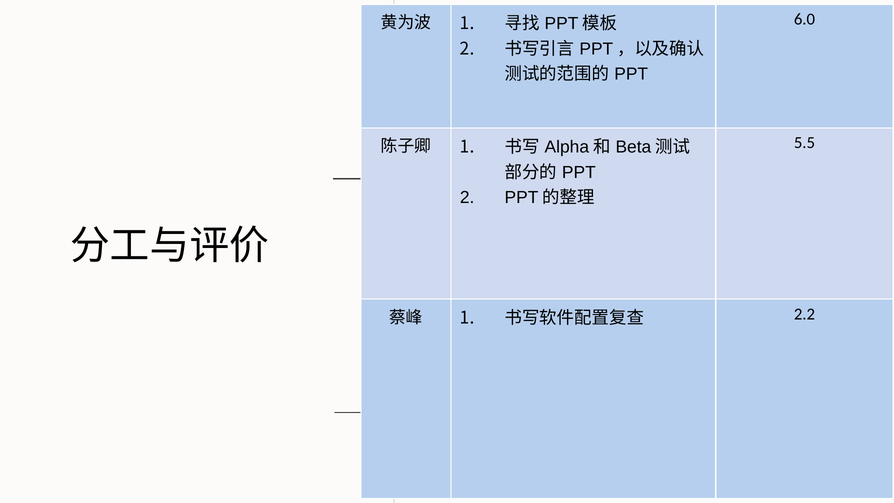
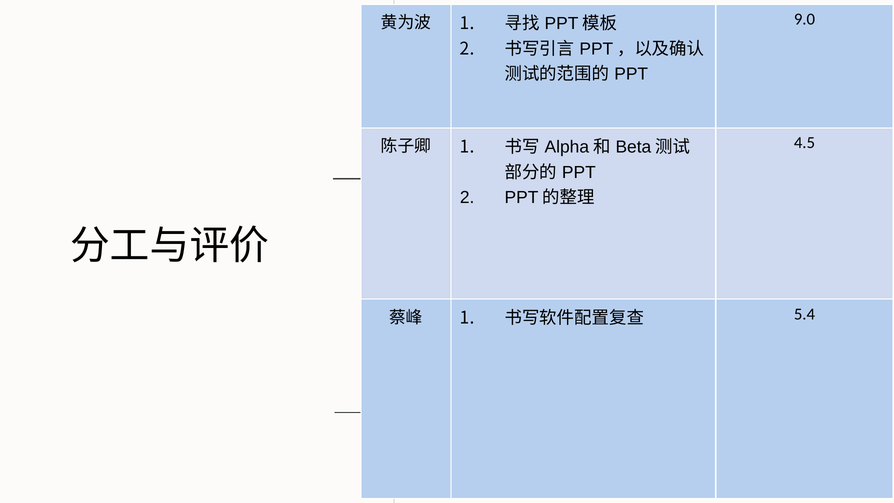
6.0: 6.0 -> 9.0 (804, 19)
5.5: 5.5 -> 4.5 (804, 143)
2.2: 2.2 -> 5.4 (804, 314)
